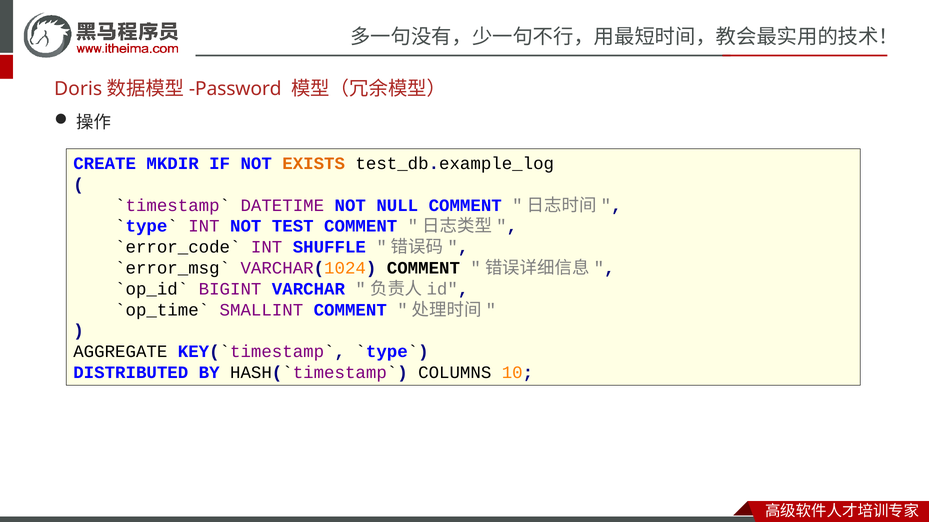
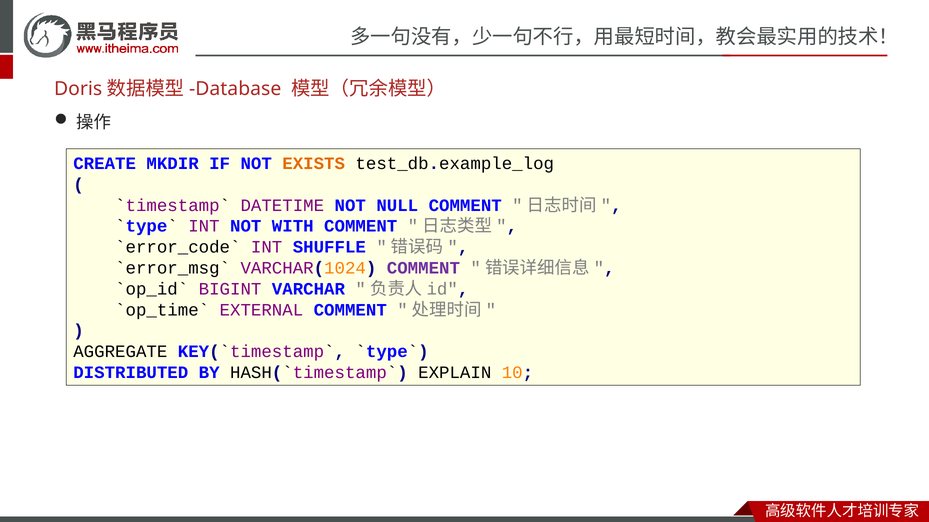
Password: Password -> Database (235, 89)
TEST: TEST -> WITH (293, 226)
COMMENT colour: black -> purple (423, 268)
SMALLINT: SMALLINT -> EXTERNAL (261, 310)
COLUMNS: COLUMNS -> EXPLAIN (455, 373)
